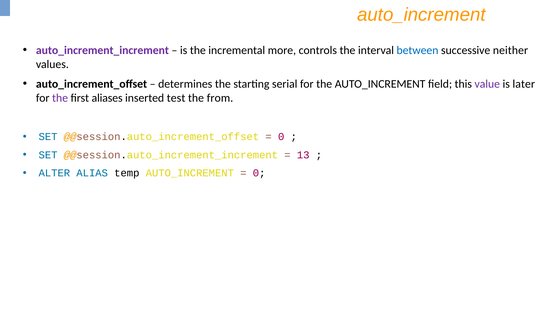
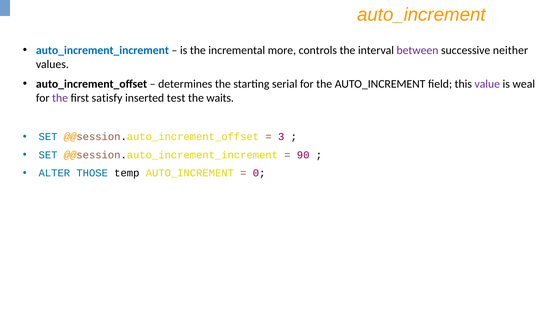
auto_increment_increment colour: purple -> blue (102, 50)
between colour: blue -> purple (417, 50)
later: later -> weal (524, 84)
aliases: aliases -> satisfy (107, 98)
from: from -> waits (220, 98)
0: 0 -> 3 (281, 137)
13: 13 -> 90 (303, 155)
ALIAS: ALIAS -> THOSE (92, 173)
